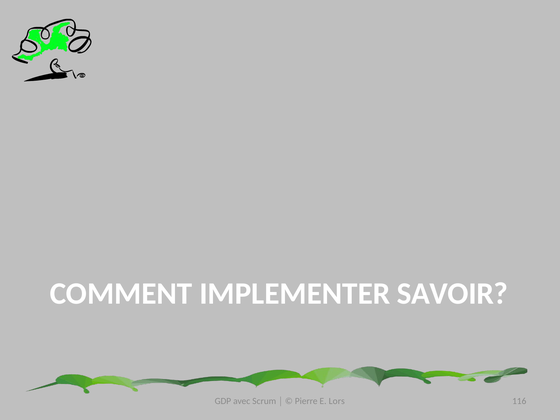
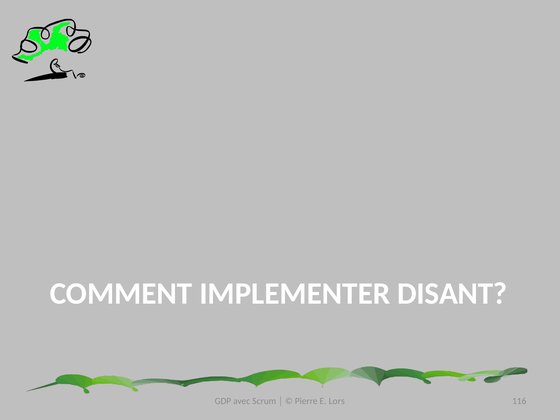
SAVOIR: SAVOIR -> DISANT (452, 294)
